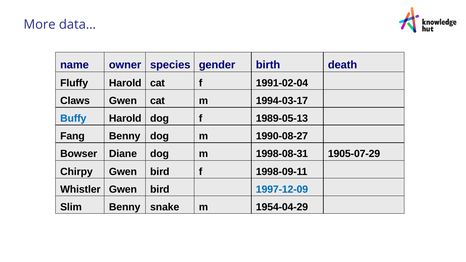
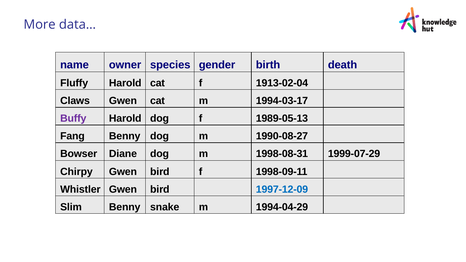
1991-02-04: 1991-02-04 -> 1913-02-04 (282, 83)
Buffy colour: blue -> purple (73, 119)
1905-07-29: 1905-07-29 -> 1999-07-29 (354, 154)
1954-04-29: 1954-04-29 -> 1994-04-29 (282, 207)
